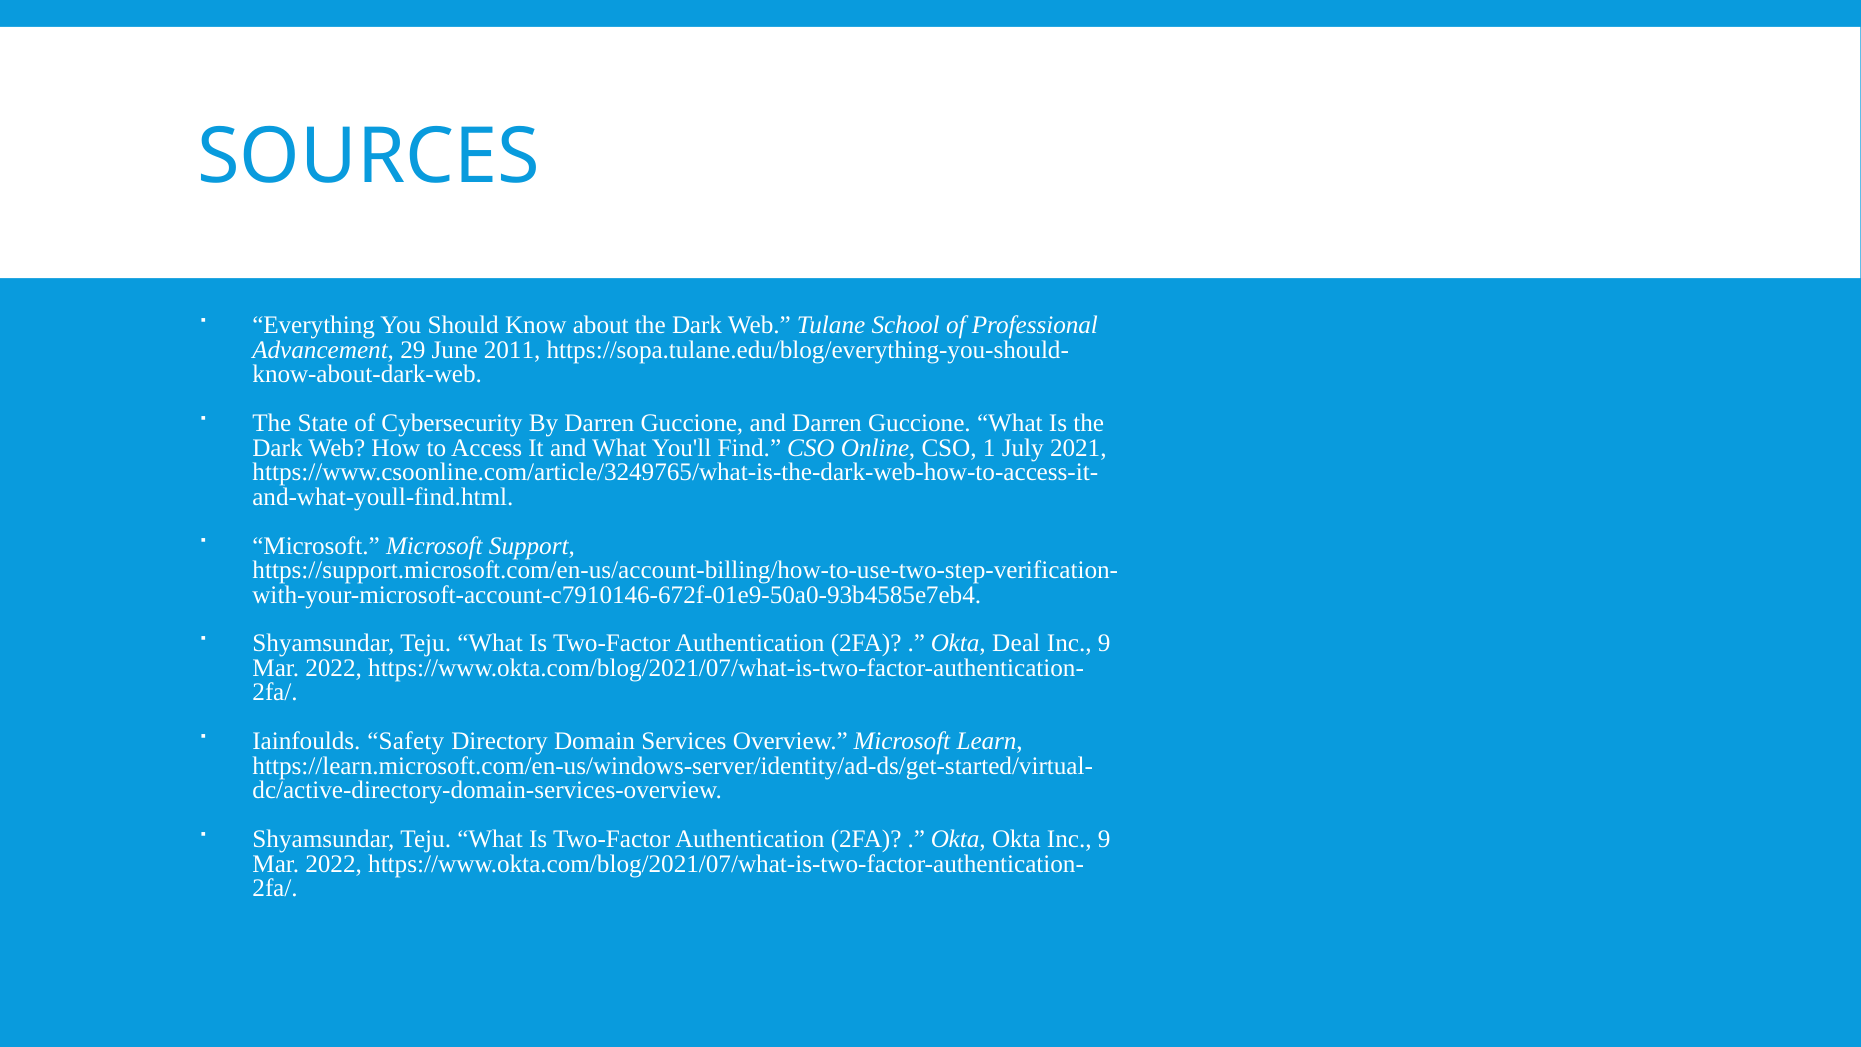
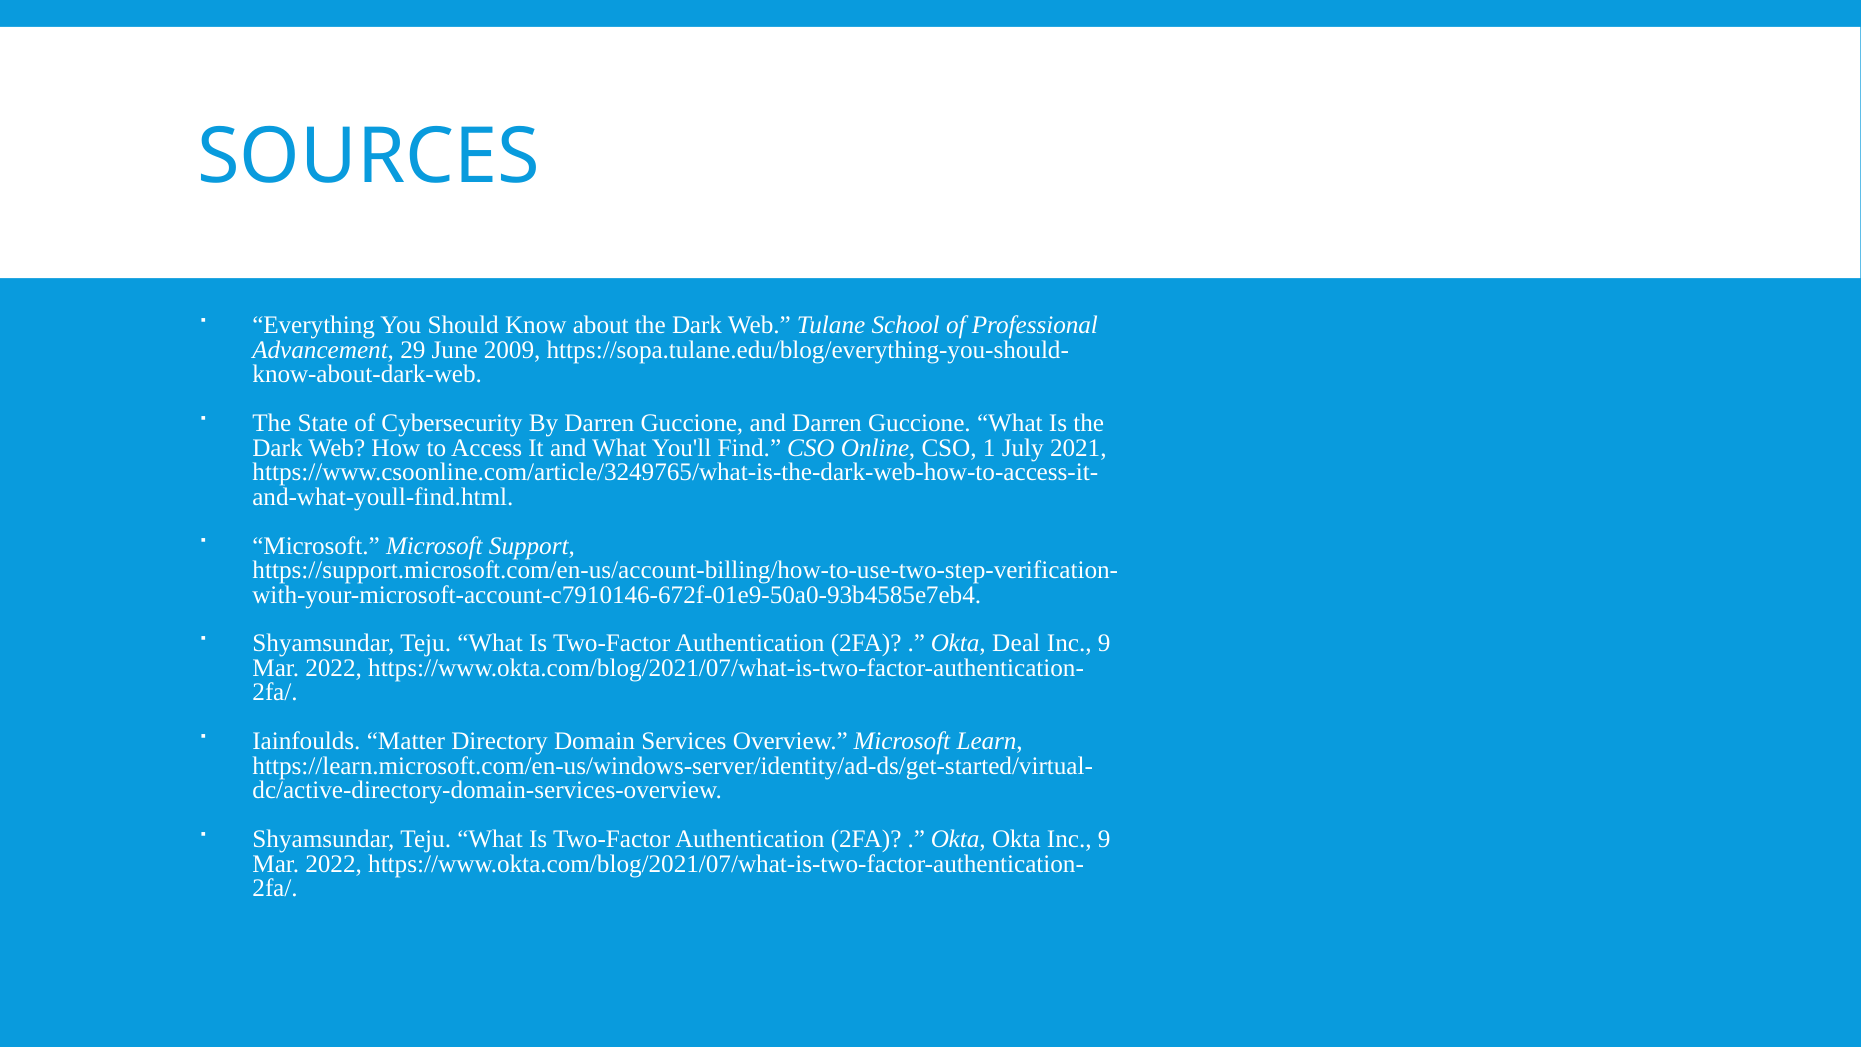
2011: 2011 -> 2009 (512, 350)
Safety: Safety -> Matter (406, 741)
